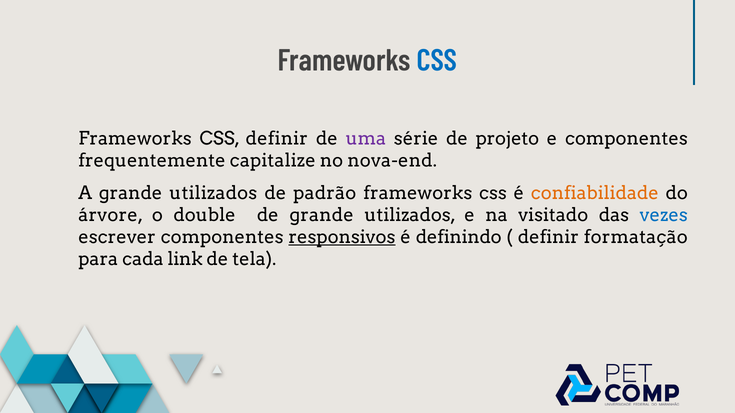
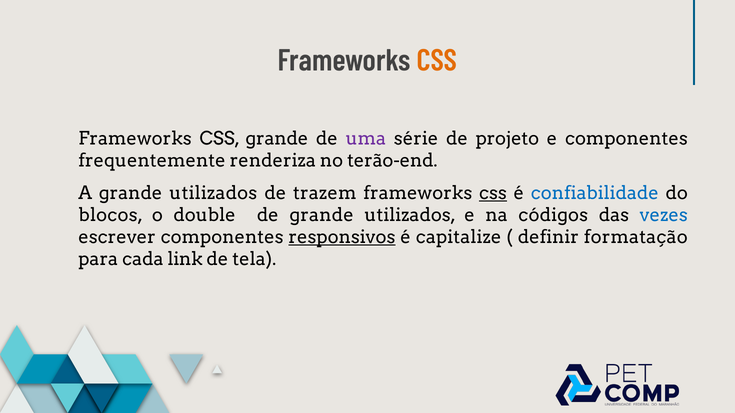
CSS colour: blue -> orange (437, 60)
CSS definir: definir -> grande (277, 139)
capitalize: capitalize -> renderiza (273, 161)
nova-end: nova-end -> terão-end (392, 161)
padrão: padrão -> trazem (325, 193)
css underline: none -> present (493, 193)
confiabilidade colour: orange -> blue (595, 193)
árvore: árvore -> blocos (111, 215)
visitado: visitado -> códigos (553, 215)
definindo: definindo -> capitalize (459, 237)
